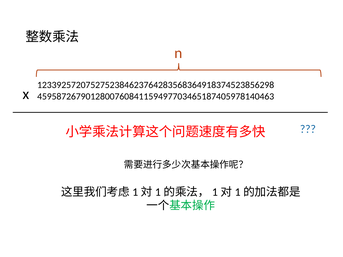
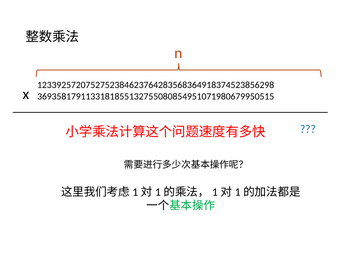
4595872679012800760841159497703465187405978140463: 4595872679012800760841159497703465187405978140463 -> 3693581791133181855132755080854951071980679950515 (156, 97)
